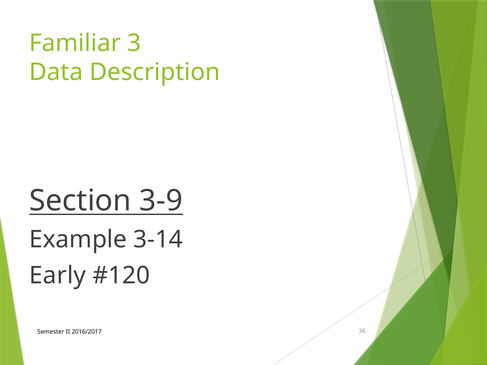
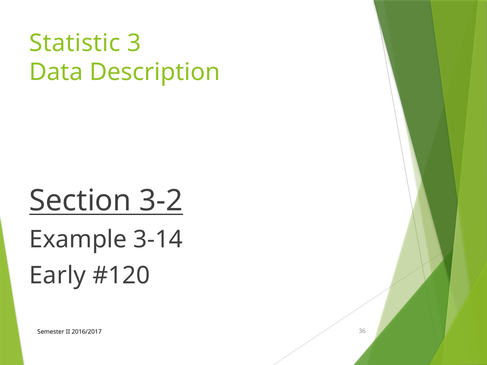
Familiar: Familiar -> Statistic (75, 43)
3-9: 3-9 -> 3-2 (161, 201)
